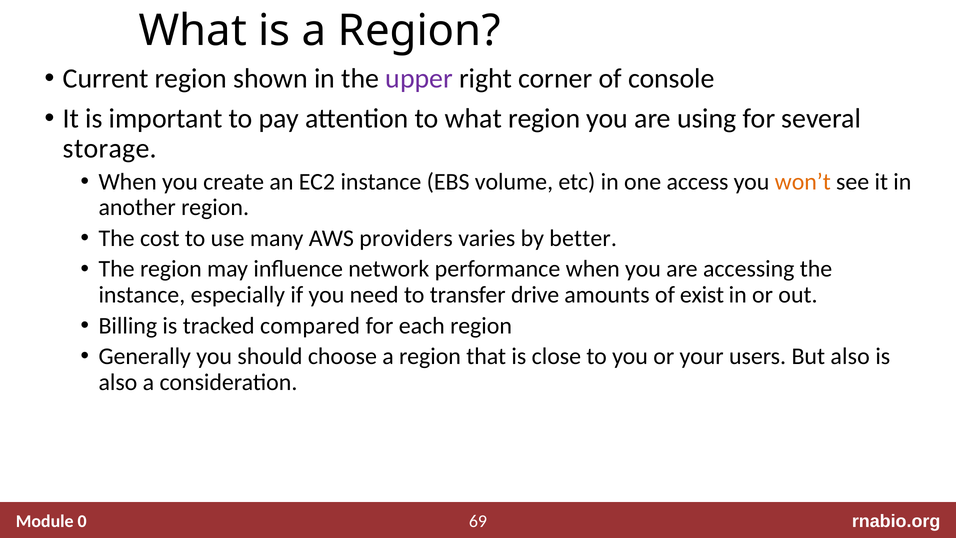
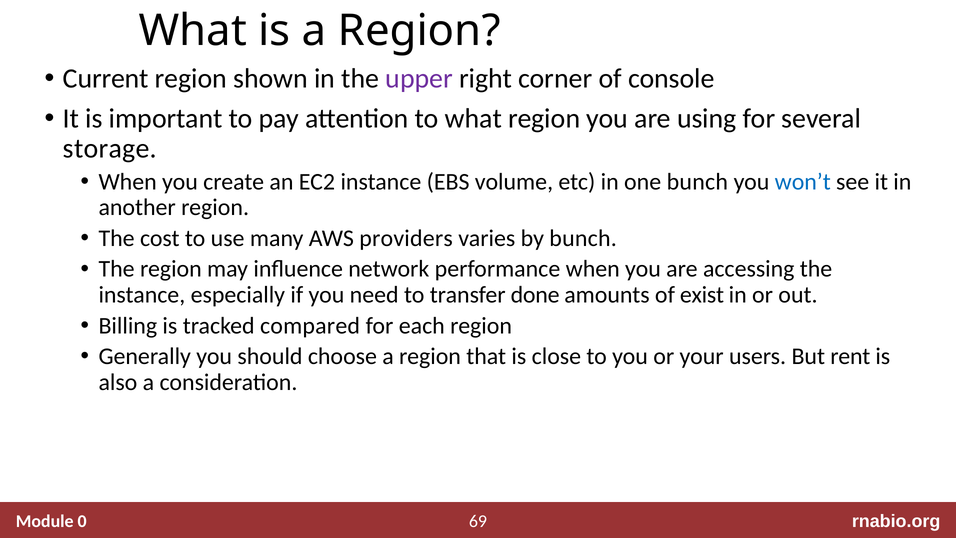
one access: access -> bunch (697, 182)
won’t colour: orange -> blue (803, 182)
by better: better -> bunch (583, 238)
drive: drive -> done (535, 295)
But also: also -> rent (850, 356)
